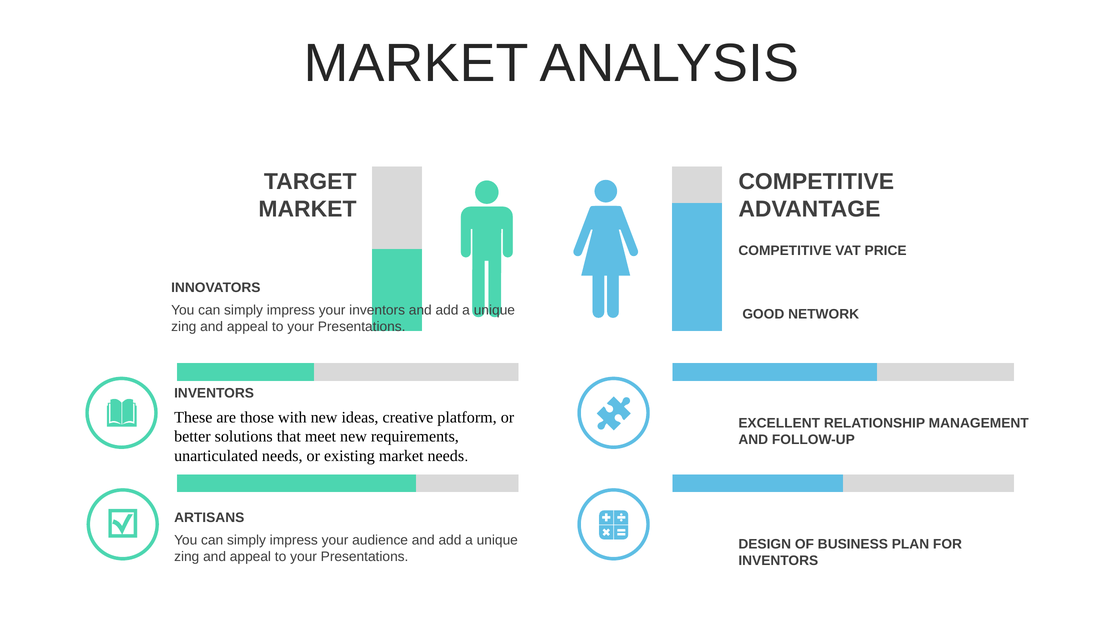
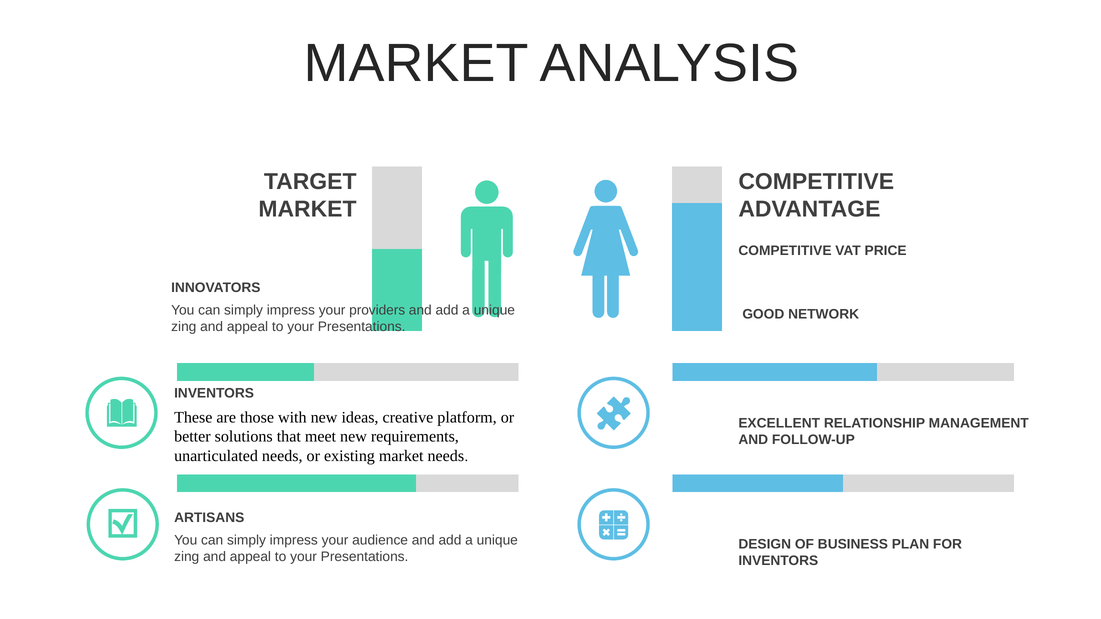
your inventors: inventors -> providers (377, 310)
